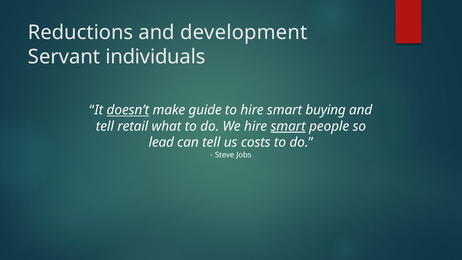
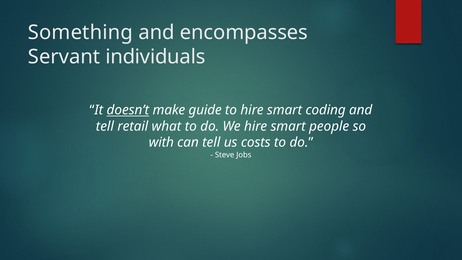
Reductions: Reductions -> Something (80, 32)
development: development -> encompasses (244, 32)
buying: buying -> coding (326, 110)
smart underline: present -> none (288, 126)
lead: lead -> with (161, 142)
